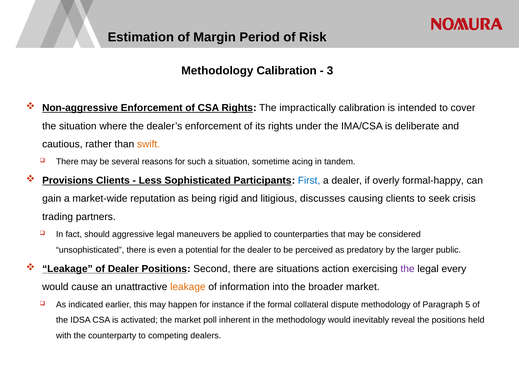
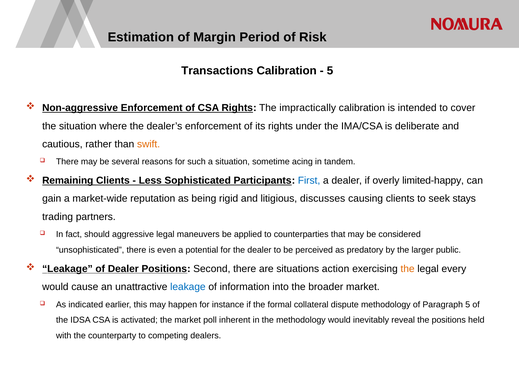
Methodology: Methodology -> Transactions (217, 71)
3: 3 -> 5 (330, 71)
Provisions: Provisions -> Remaining (68, 181)
formal-happy: formal-happy -> limited-happy (433, 181)
crisis: crisis -> stays (464, 199)
the colour: purple -> orange (408, 269)
leakage colour: orange -> blue (188, 287)
